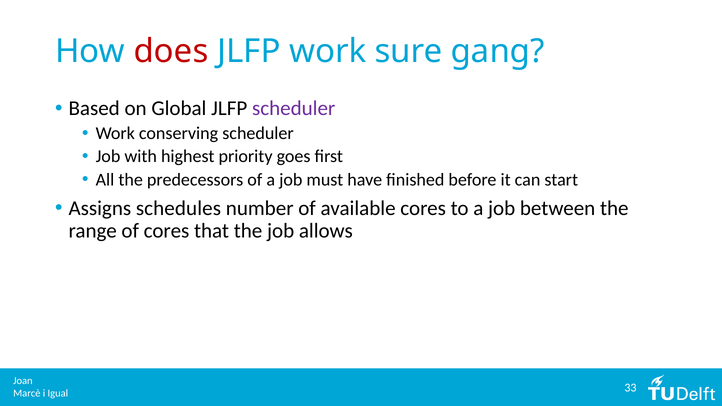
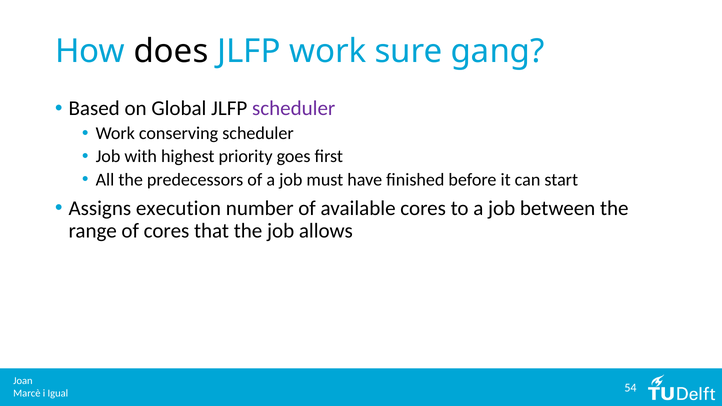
does colour: red -> black (171, 51)
schedules: schedules -> execution (178, 208)
33: 33 -> 54 (630, 388)
